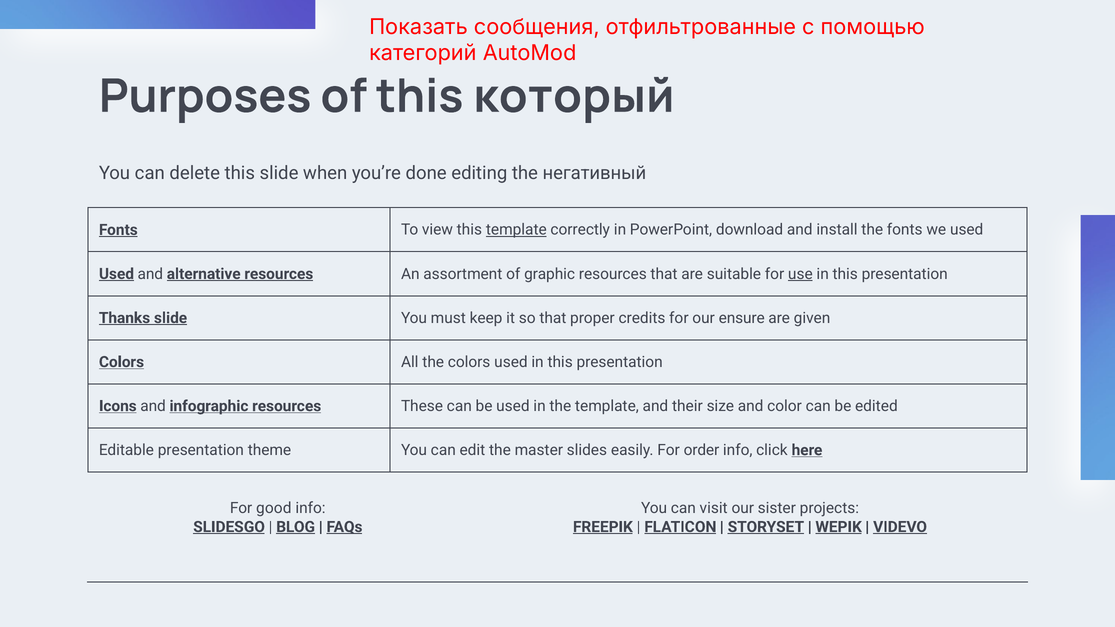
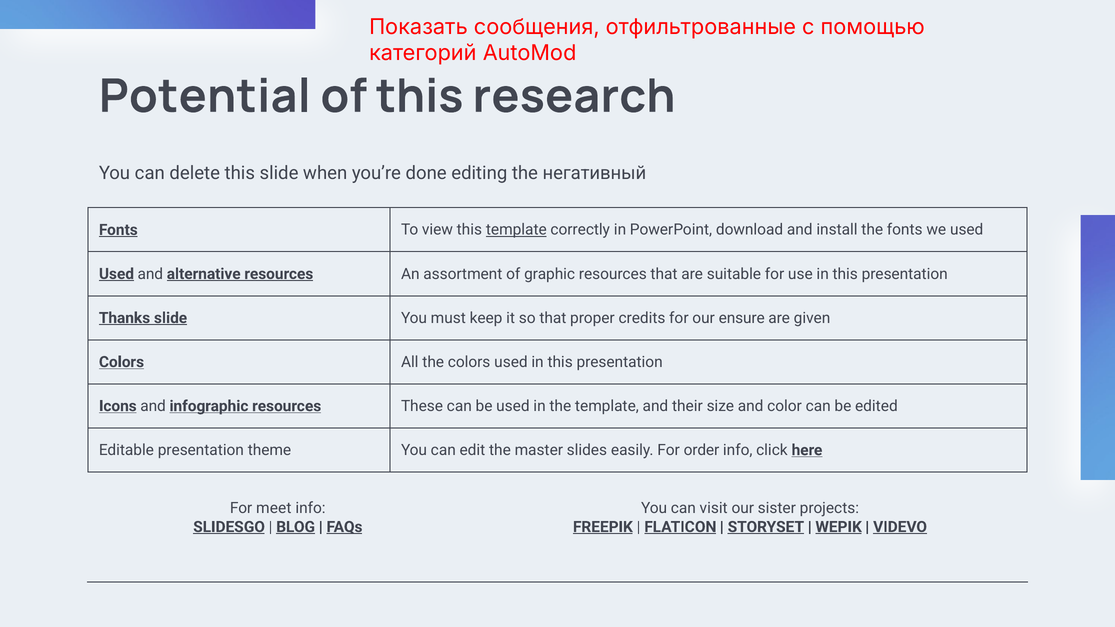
Purposes: Purposes -> Potential (205, 97)
который: который -> research (574, 97)
use underline: present -> none (800, 274)
good: good -> meet (274, 508)
